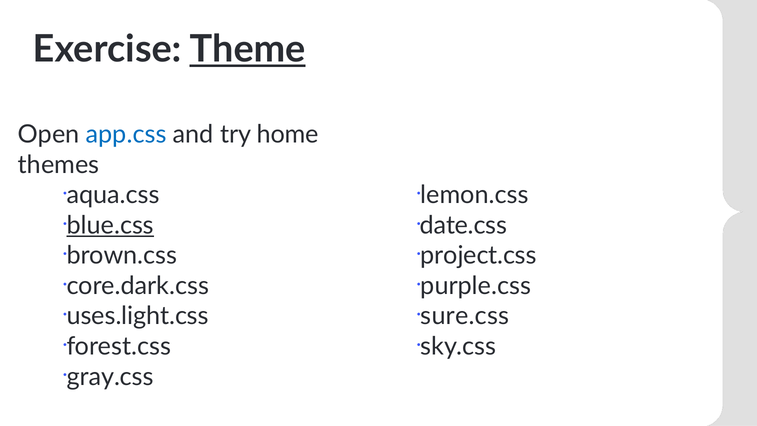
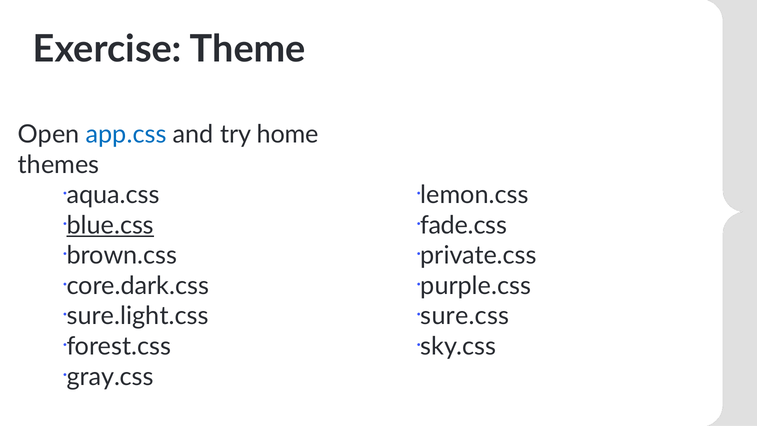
Theme underline: present -> none (248, 49)
date.css: date.css -> fade.css (464, 225)
project.css: project.css -> private.css (478, 255)
uses.light.css: uses.light.css -> sure.light.css (138, 316)
